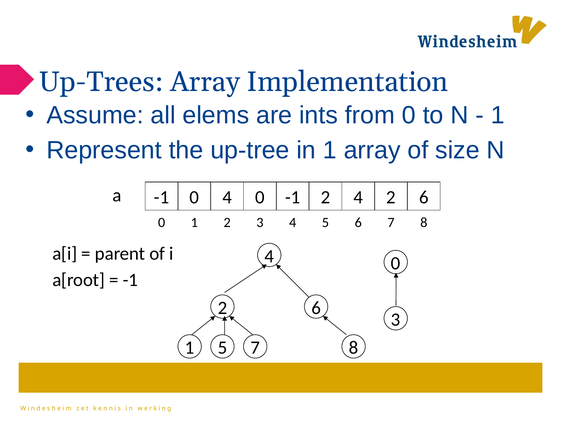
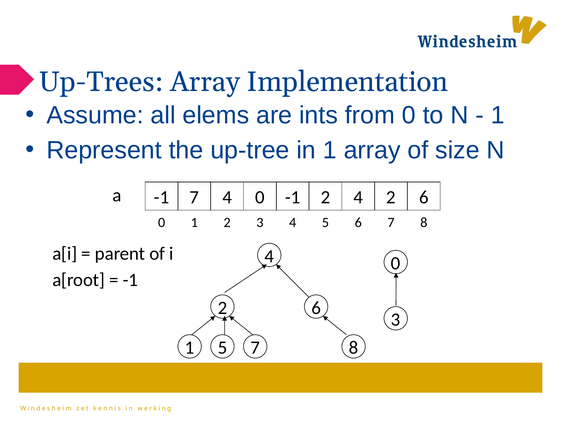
-1 0: 0 -> 7 (194, 197)
